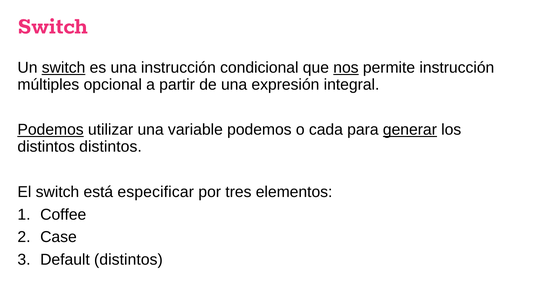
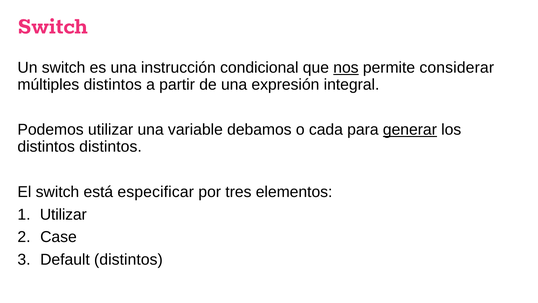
switch underline: present -> none (64, 68)
permite instrucción: instrucción -> considerar (457, 68)
múltiples opcional: opcional -> distintos (113, 85)
Podemos underline: present -> none (51, 130)
variable podemos: podemos -> debamos (259, 130)
Coffee: Coffee -> Utilizar (63, 214)
